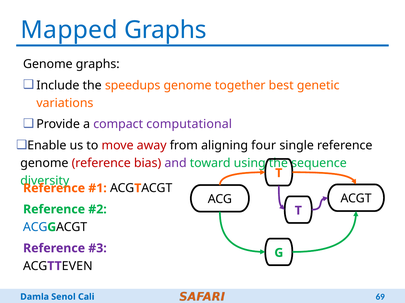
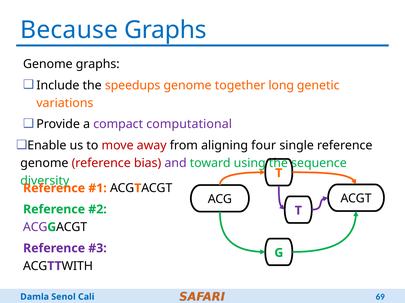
Mapped: Mapped -> Because (69, 30)
best: best -> long (281, 86)
ACG colour: blue -> purple (35, 228)
EVEN: EVEN -> WITH (77, 267)
